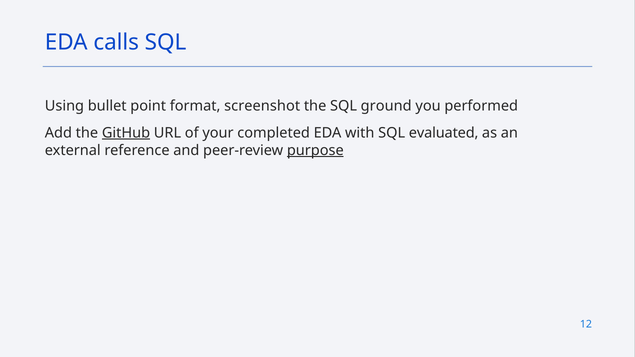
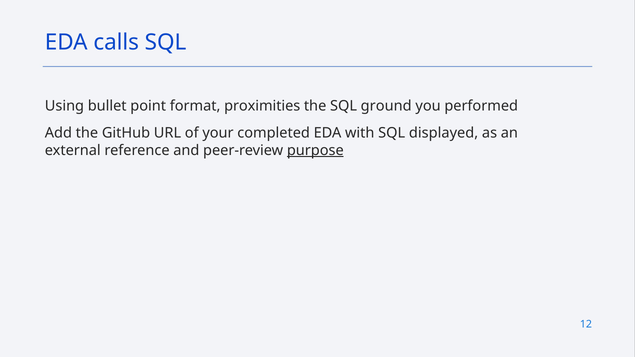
screenshot: screenshot -> proximities (262, 106)
GitHub underline: present -> none (126, 133)
evaluated: evaluated -> displayed (444, 133)
